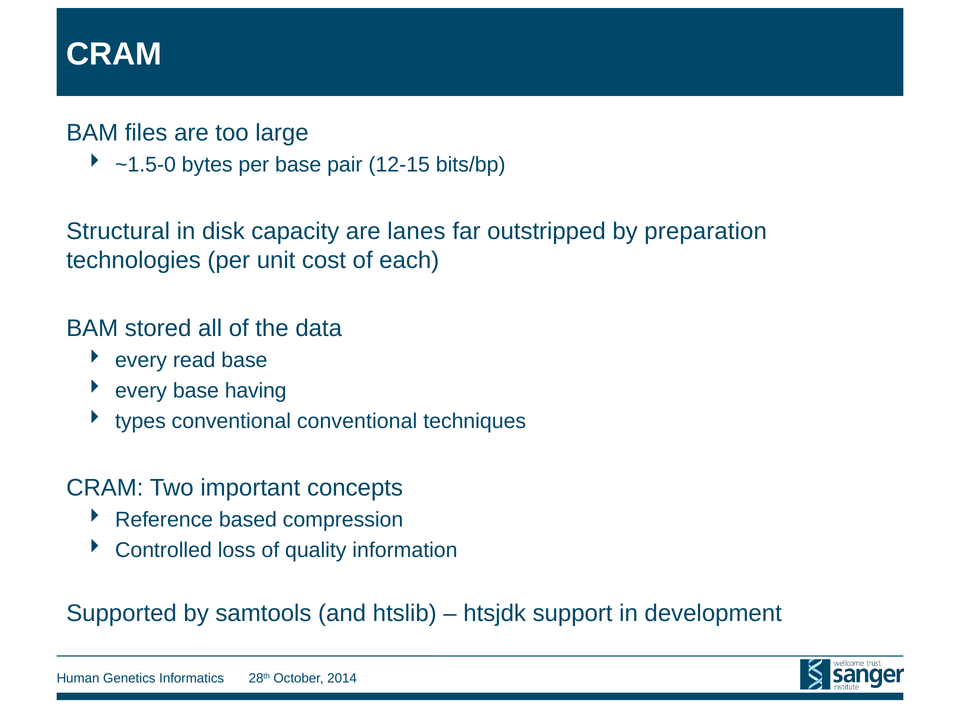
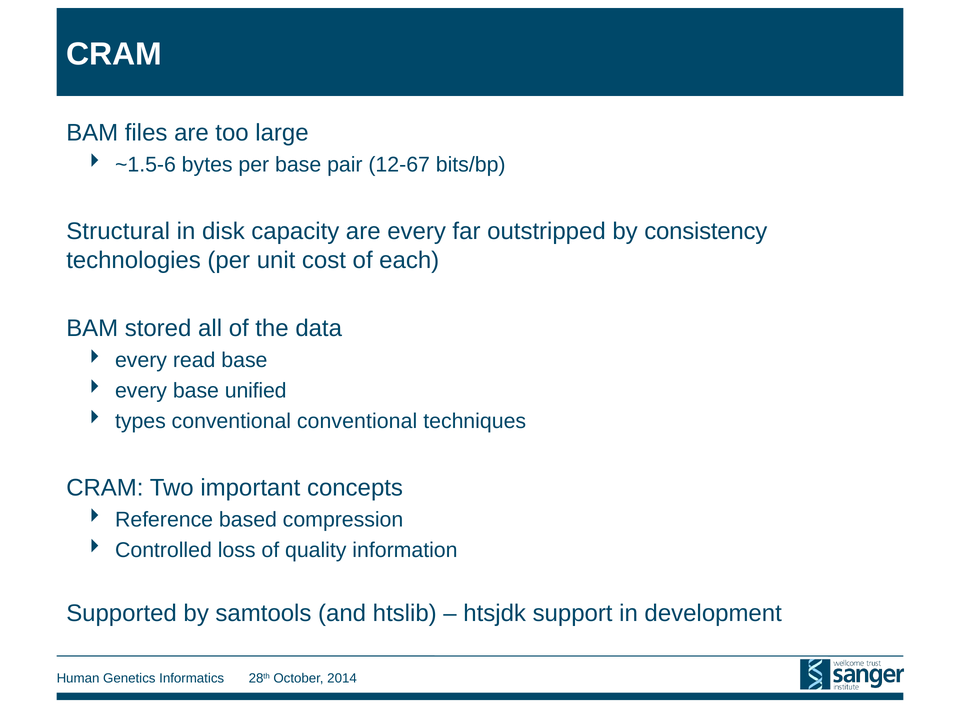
~1.5-0: ~1.5-0 -> ~1.5-6 (145, 165)
12-15: 12-15 -> 12-67 (399, 165)
are lanes: lanes -> every (417, 232)
preparation: preparation -> consistency (706, 232)
having: having -> unified (256, 391)
